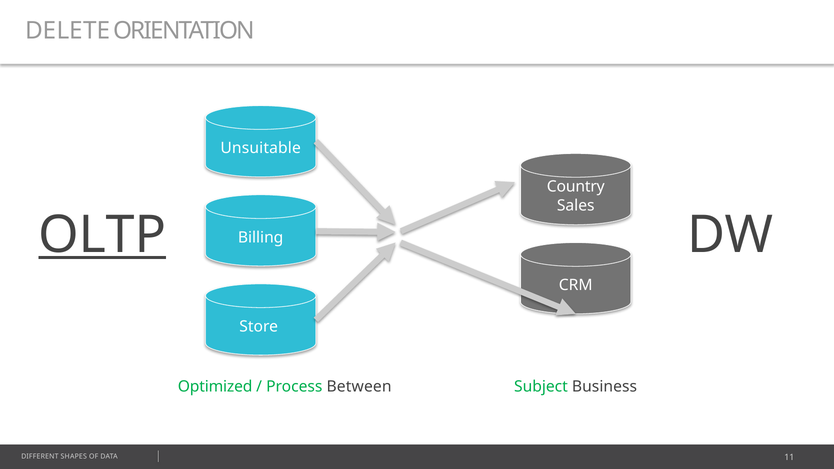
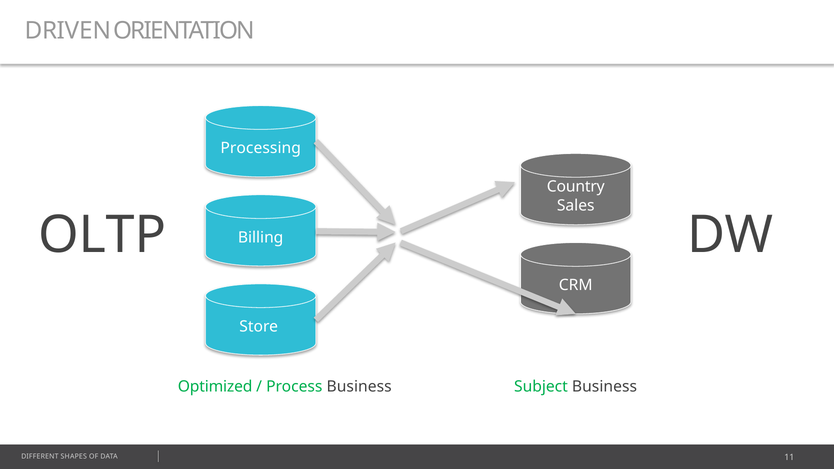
DELETE: DELETE -> DRIVEN (68, 31)
Unsuitable: Unsuitable -> Processing (261, 148)
OLTP underline: present -> none (102, 235)
Process Between: Between -> Business (359, 386)
